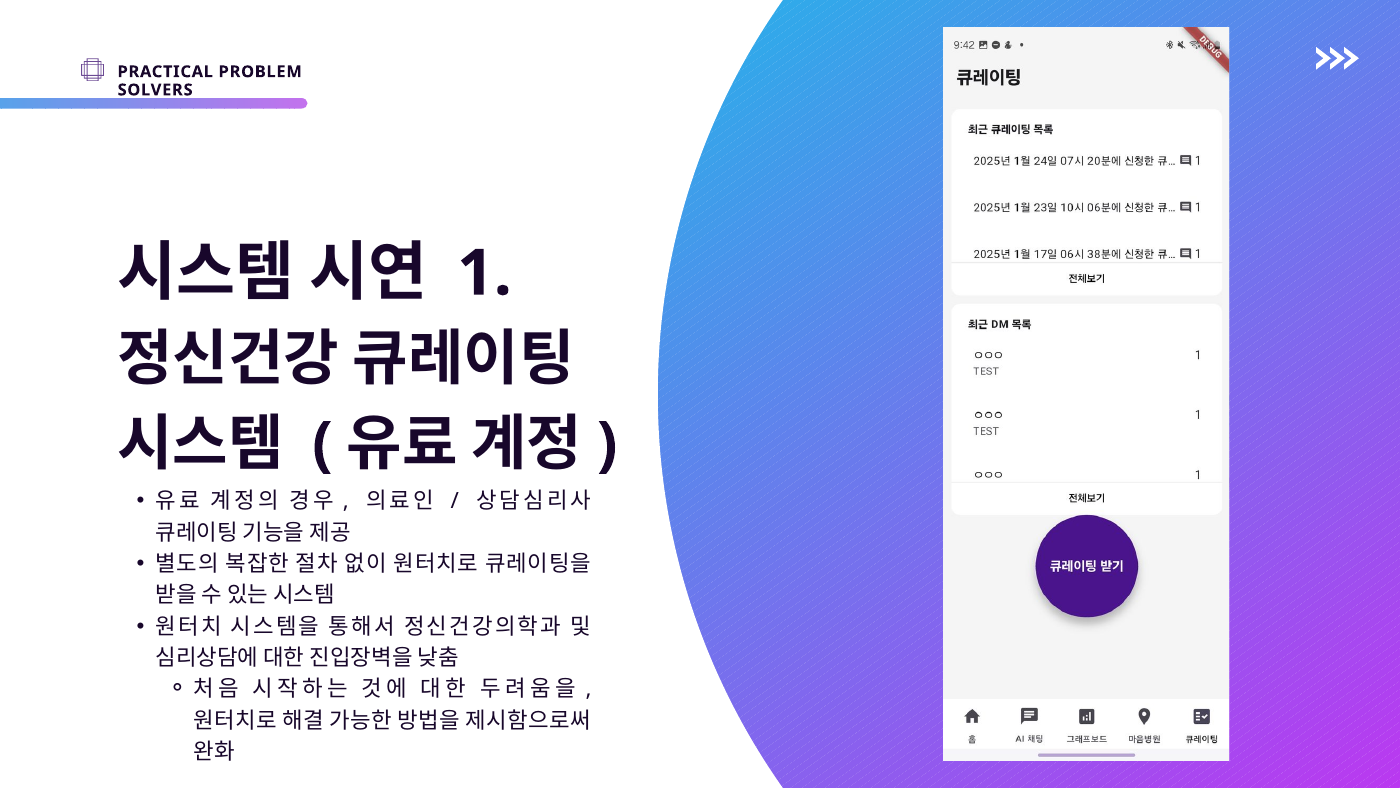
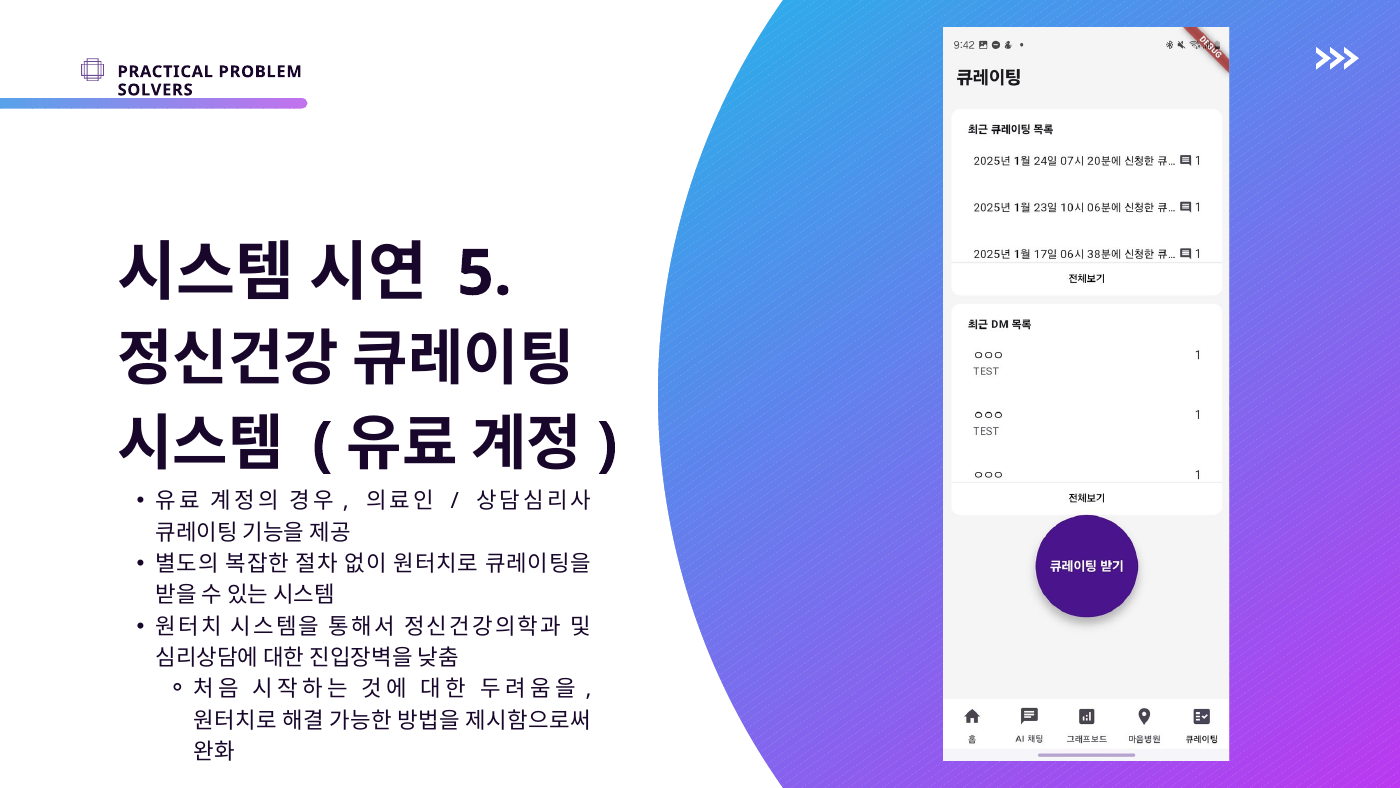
1: 1 -> 5 (484, 273)
